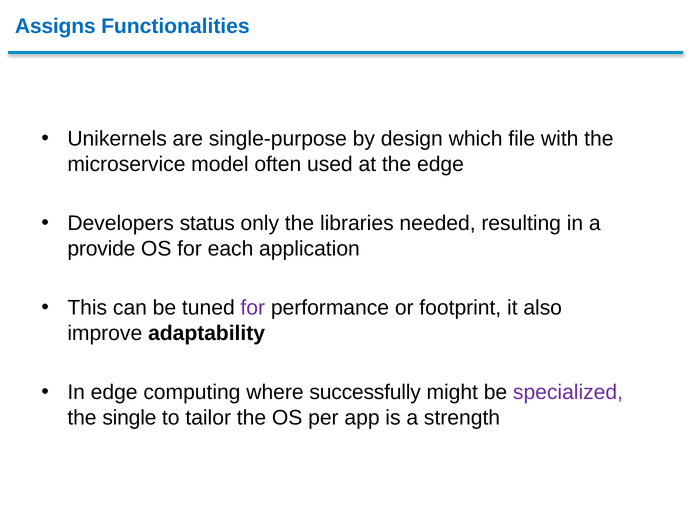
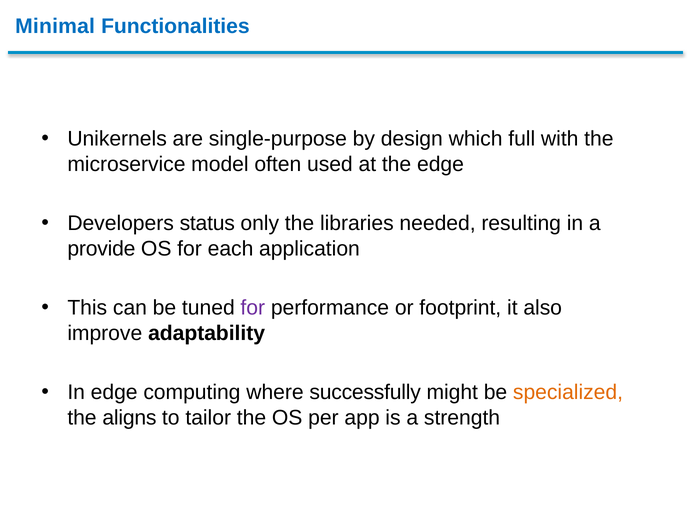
Assigns: Assigns -> Minimal (55, 26)
file: file -> full (522, 139)
specialized colour: purple -> orange (568, 392)
single: single -> aligns (129, 417)
